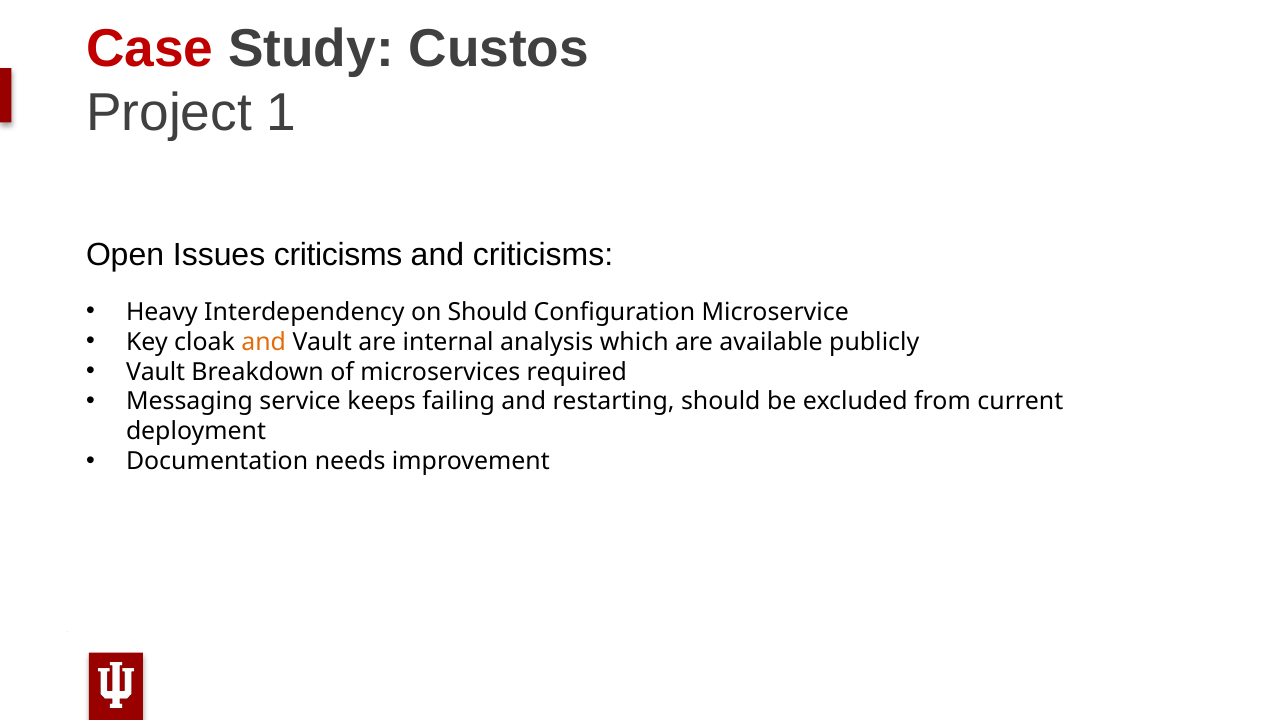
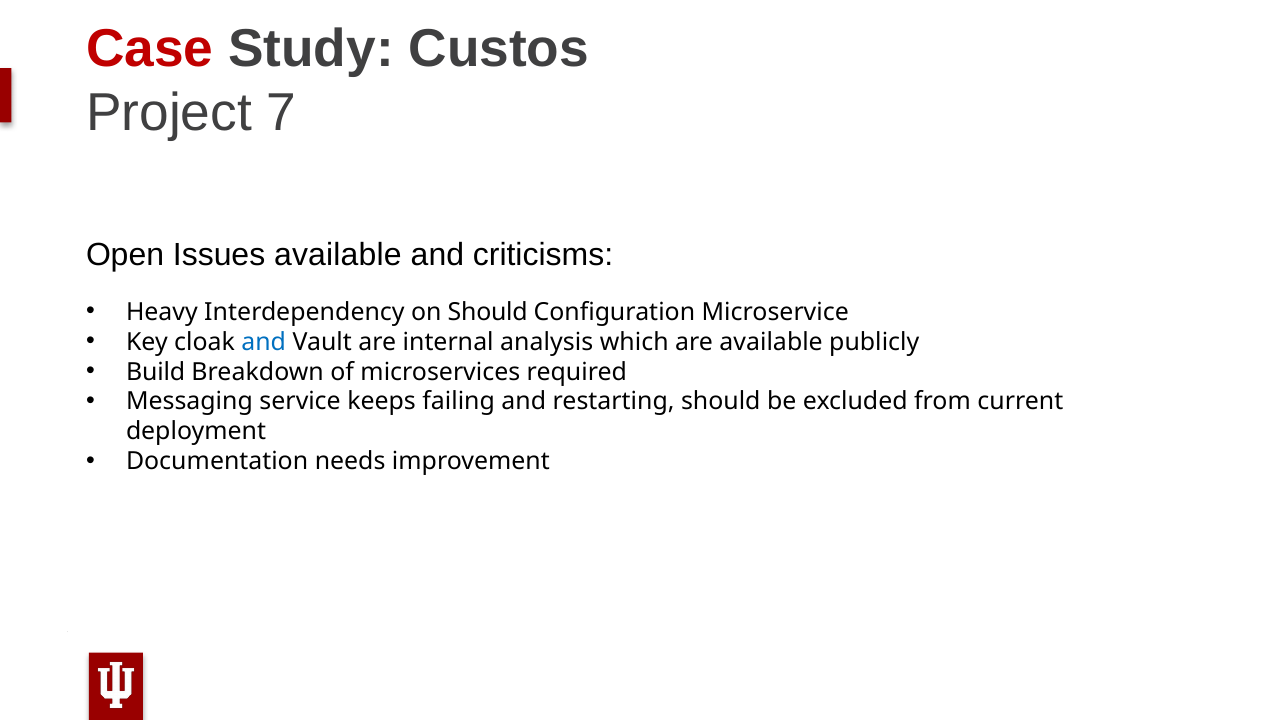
1: 1 -> 7 (281, 113)
Issues criticisms: criticisms -> available (338, 255)
and colour: orange -> blue (264, 342)
Vault: Vault -> Build (156, 372)
